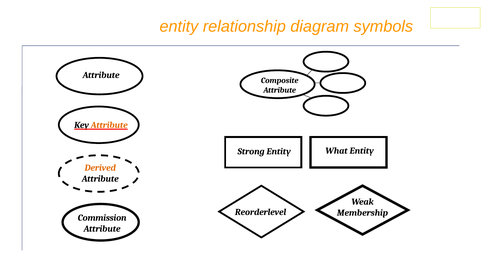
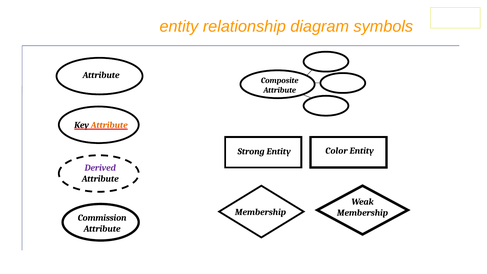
What: What -> Color (336, 151)
Derived colour: orange -> purple (100, 168)
Reorderlevel: Reorderlevel -> Membership (261, 212)
